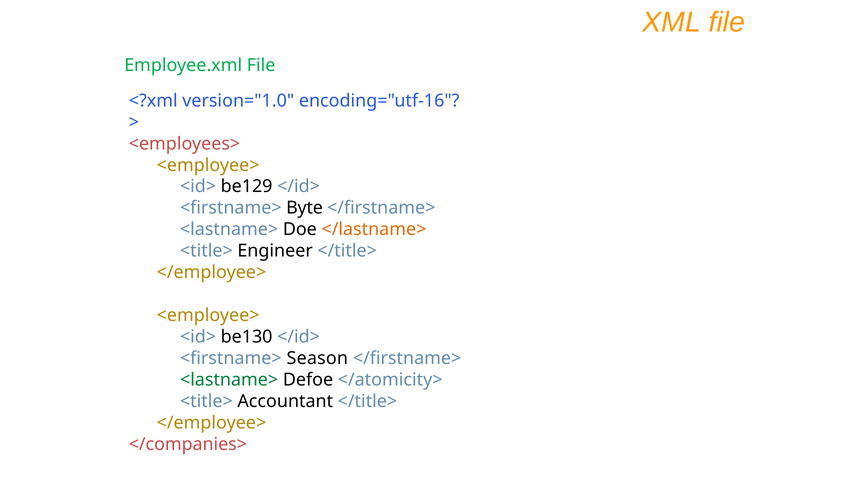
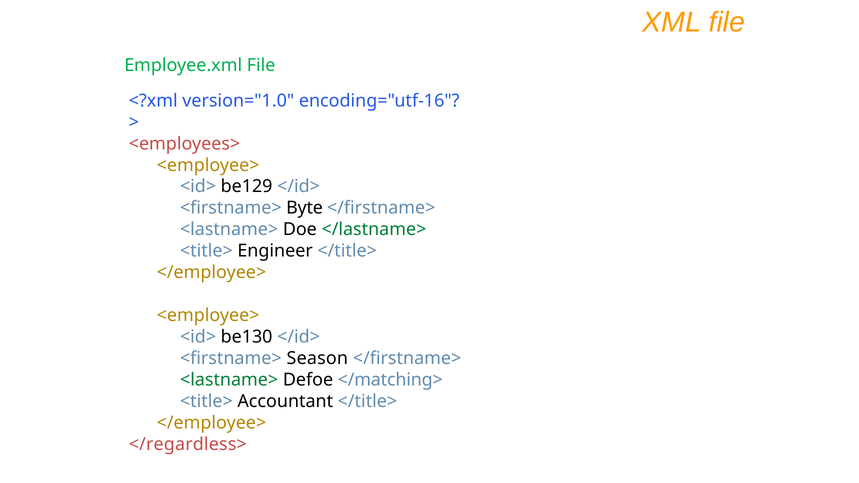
</lastname> colour: orange -> green (374, 230)
</atomicity>: </atomicity> -> </matching> (390, 380)
</companies>: </companies> -> </regardless> (188, 444)
